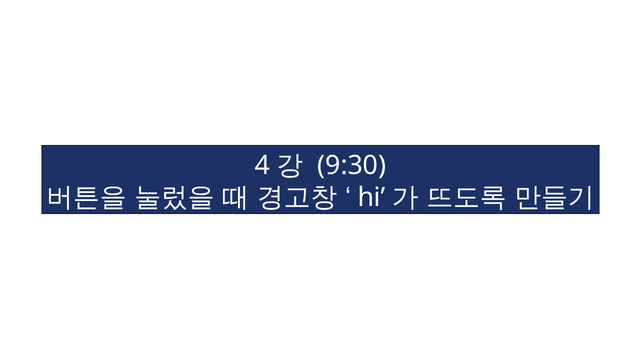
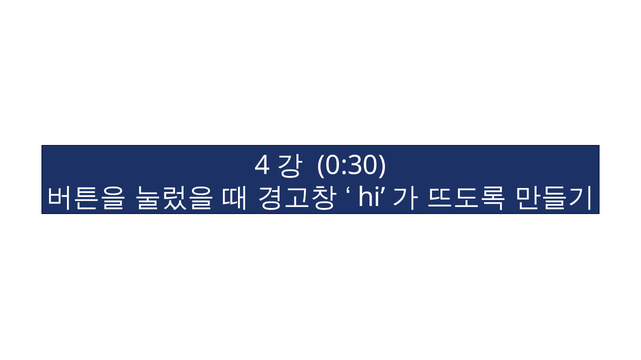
9:30: 9:30 -> 0:30 (352, 166)
